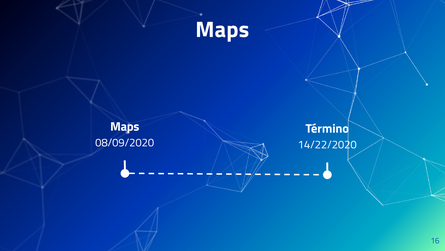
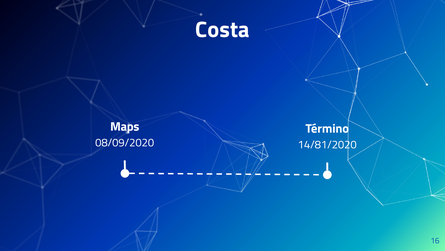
Maps: Maps -> Costa (222, 30)
14/22/2020: 14/22/2020 -> 14/81/2020 (327, 144)
